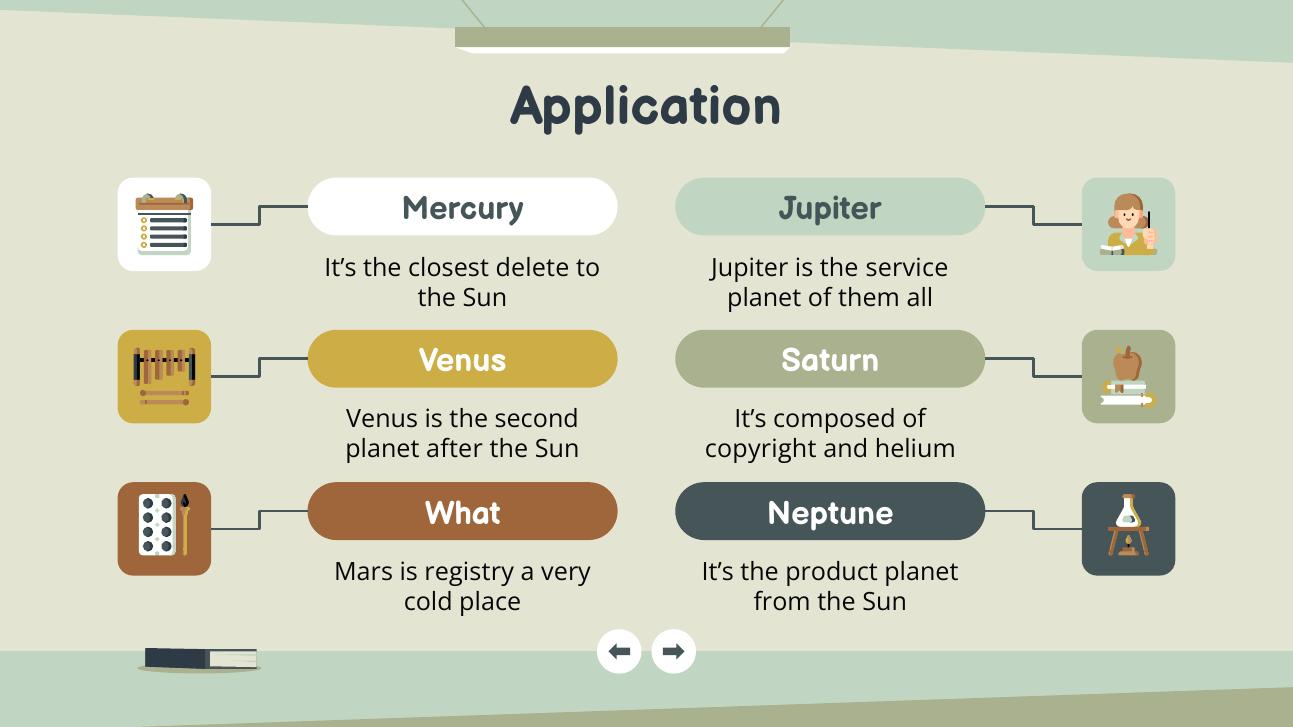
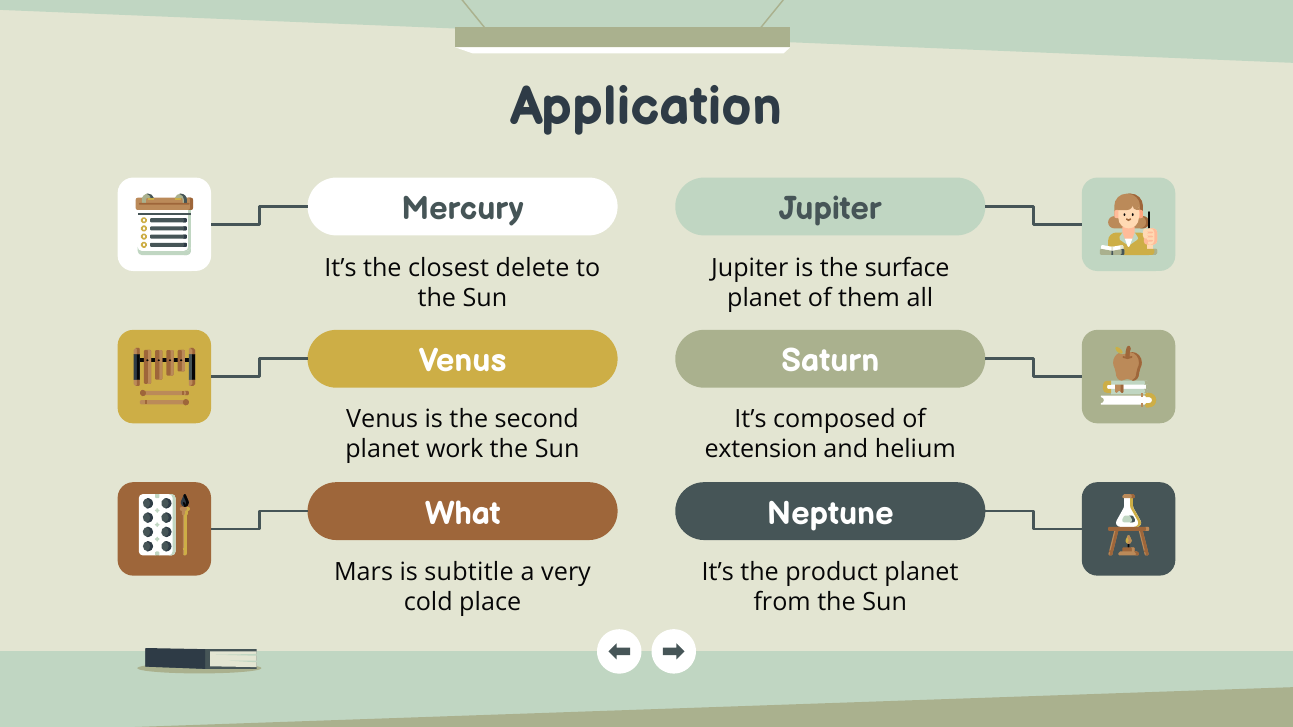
service: service -> surface (907, 269)
after: after -> work (455, 450)
copyright: copyright -> extension (761, 450)
registry: registry -> subtitle (469, 572)
